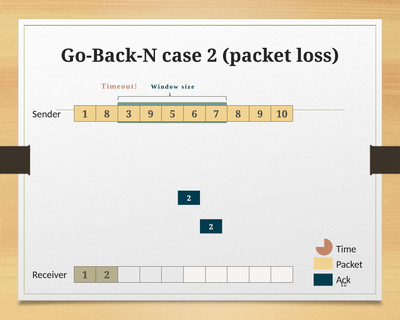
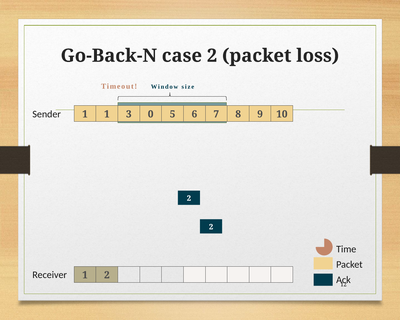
1 8: 8 -> 1 (107, 114)
3 9: 9 -> 0 (151, 114)
